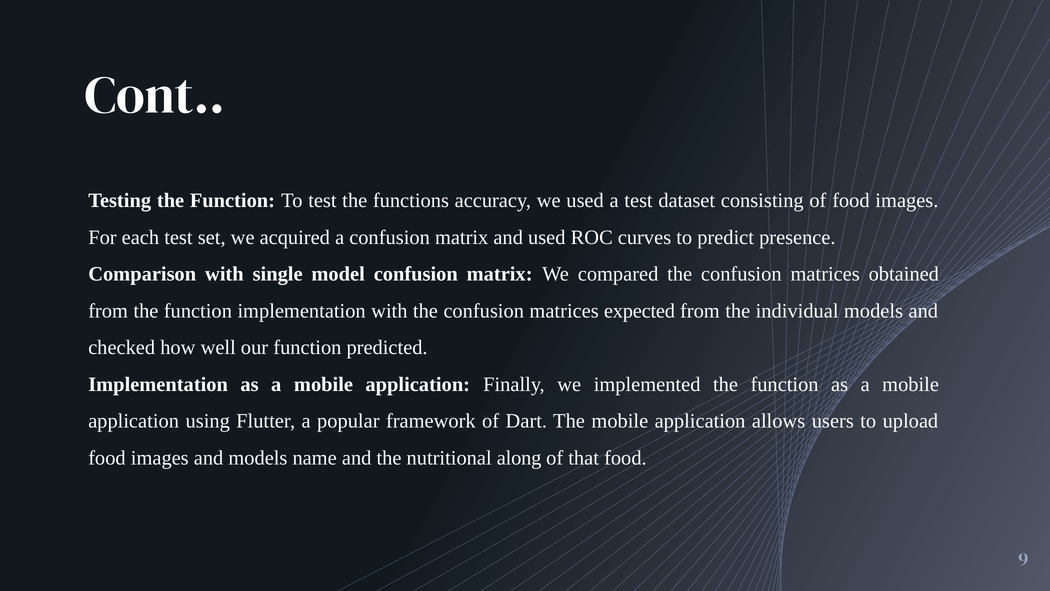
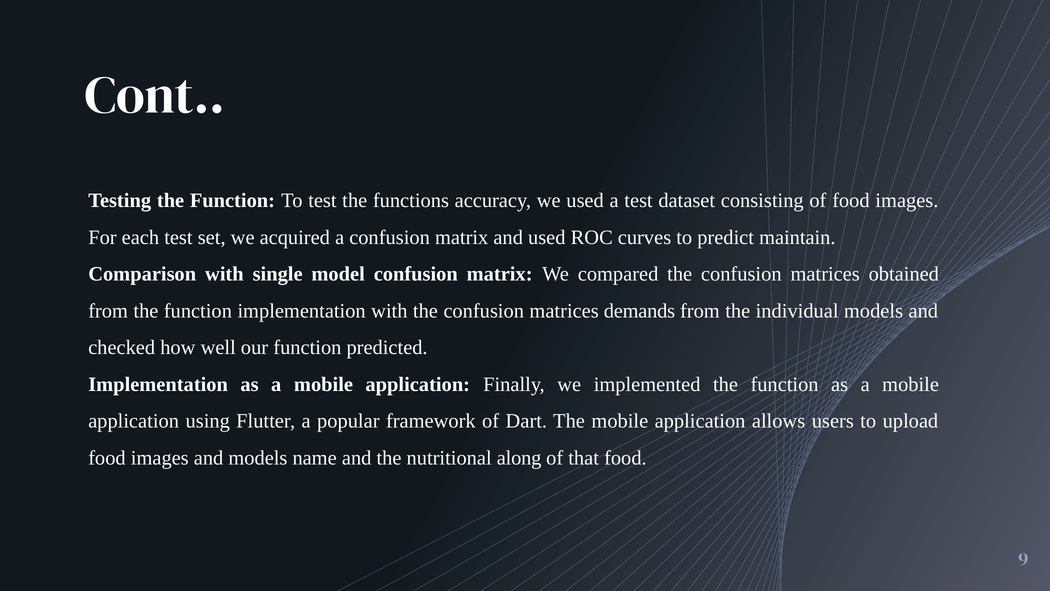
presence: presence -> maintain (797, 237)
expected: expected -> demands (639, 311)
